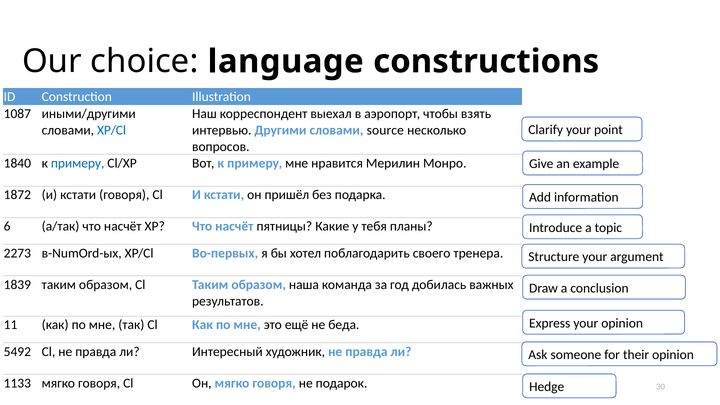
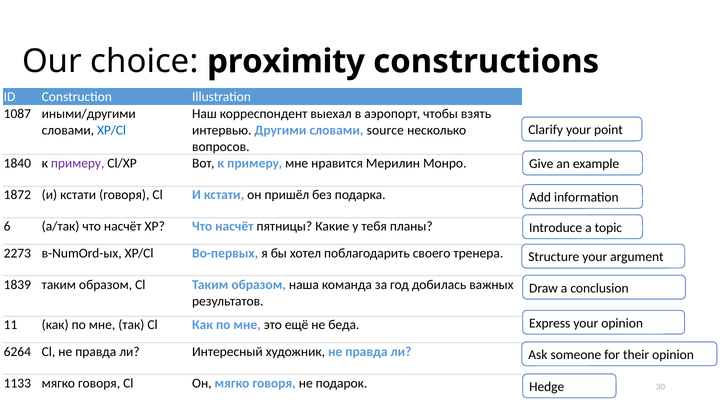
language: language -> proximity (286, 61)
примеру colour: blue -> purple (78, 163)
5492: 5492 -> 6264 (17, 352)
